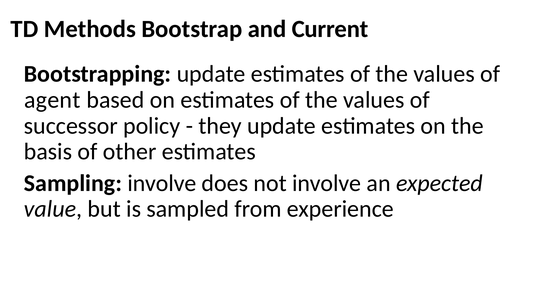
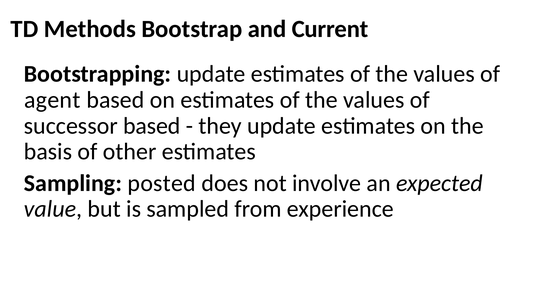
successor policy: policy -> based (152, 126)
Sampling involve: involve -> posted (162, 183)
